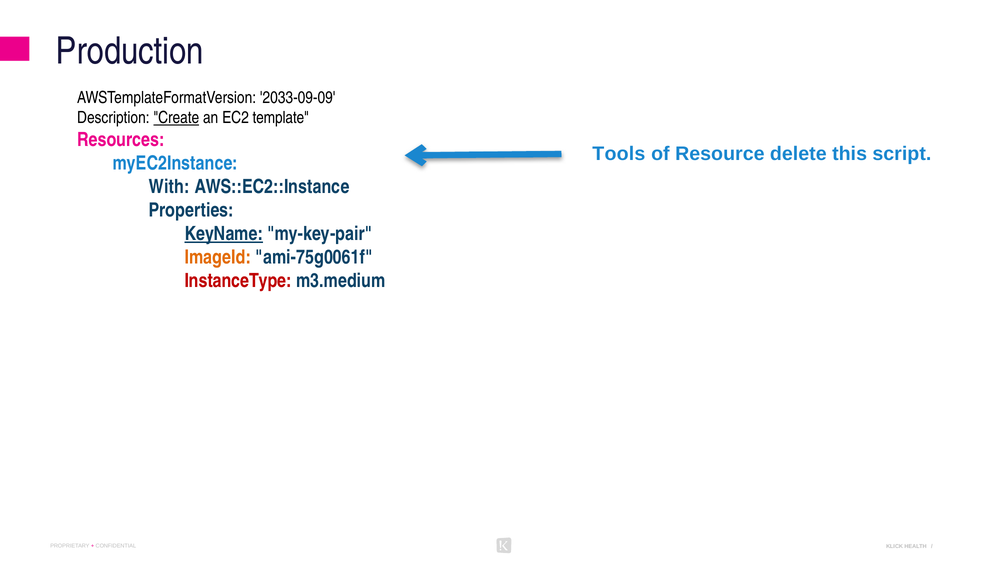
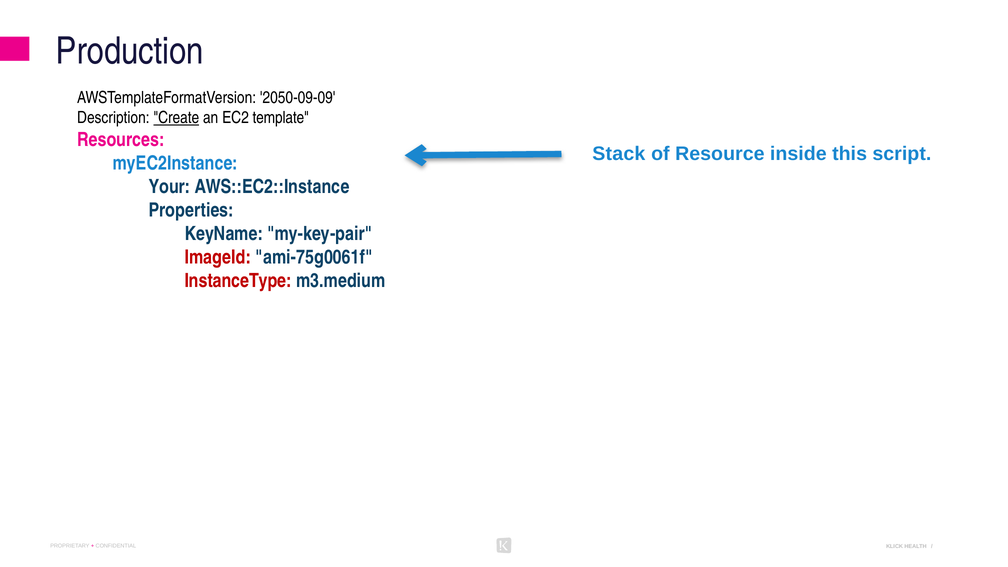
2033-09-09: 2033-09-09 -> 2050-09-09 (298, 98)
Tools: Tools -> Stack (619, 154)
delete: delete -> inside (798, 154)
With: With -> Your (170, 187)
KeyName underline: present -> none (224, 234)
ImageId colour: orange -> red (218, 257)
